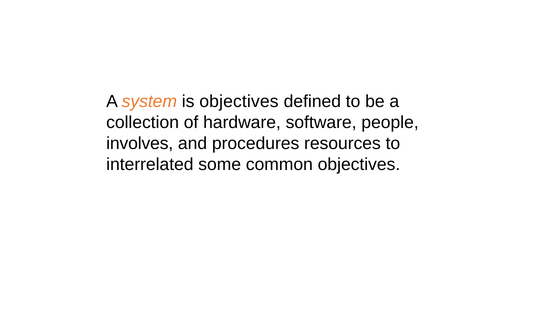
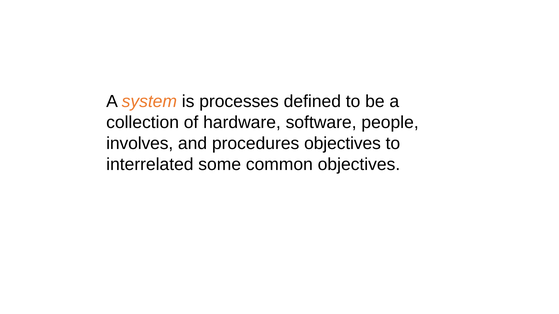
is objectives: objectives -> processes (239, 102)
procedures resources: resources -> objectives (342, 144)
